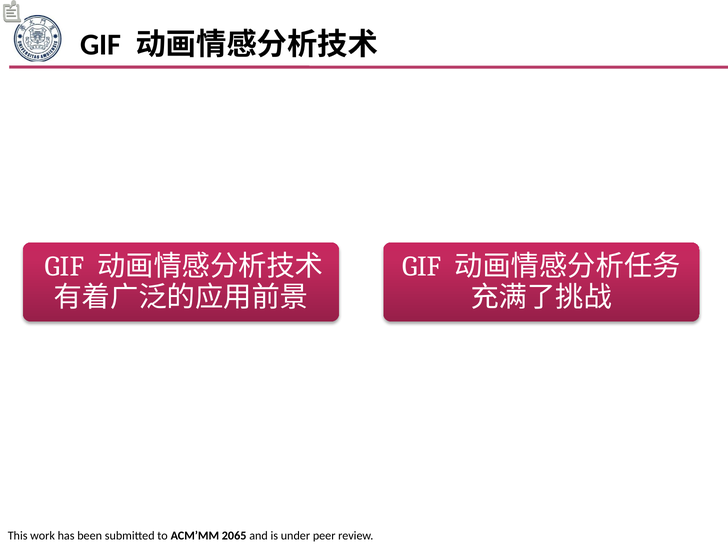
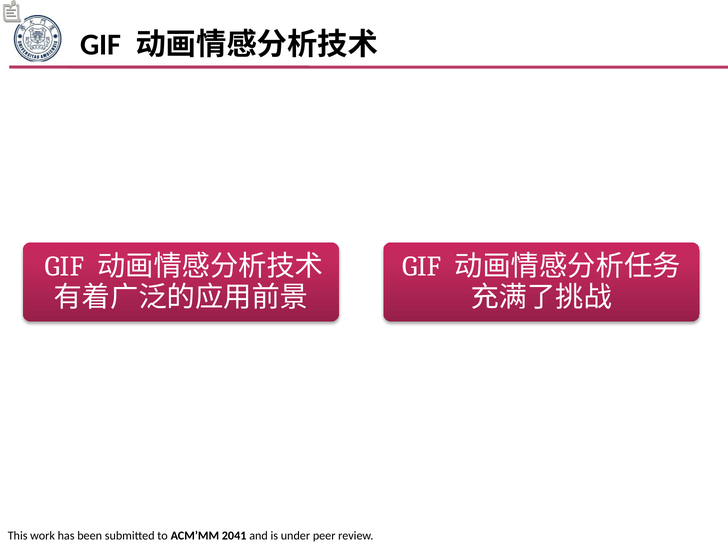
2065: 2065 -> 2041 (234, 536)
